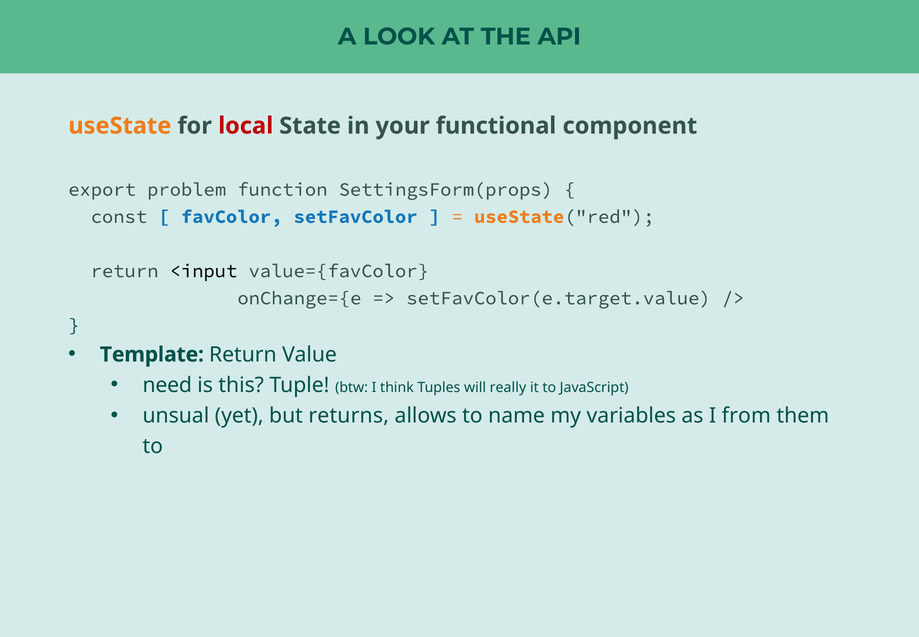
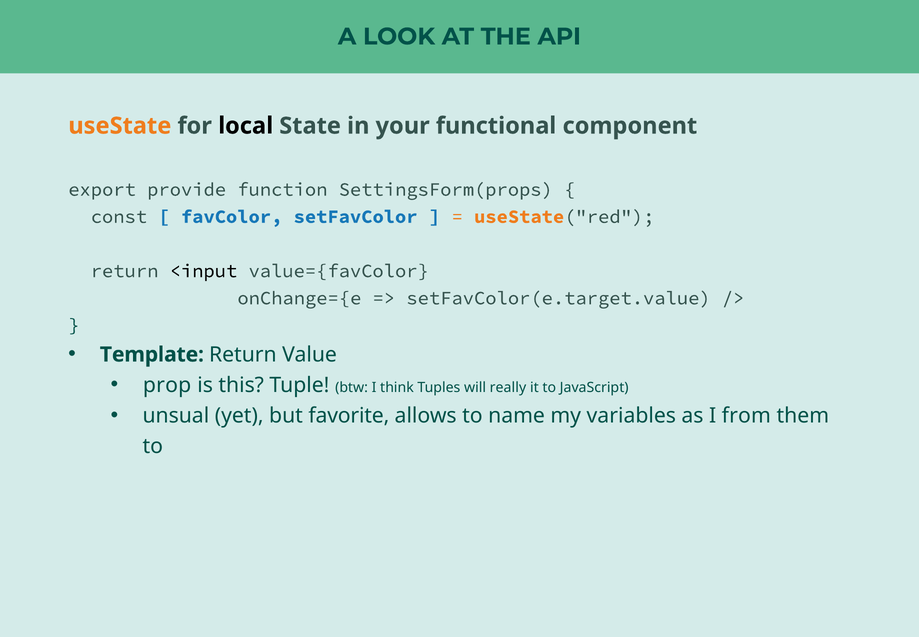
local colour: red -> black (246, 126)
problem: problem -> provide (187, 189)
need: need -> prop (167, 385)
returns: returns -> favorite (349, 415)
